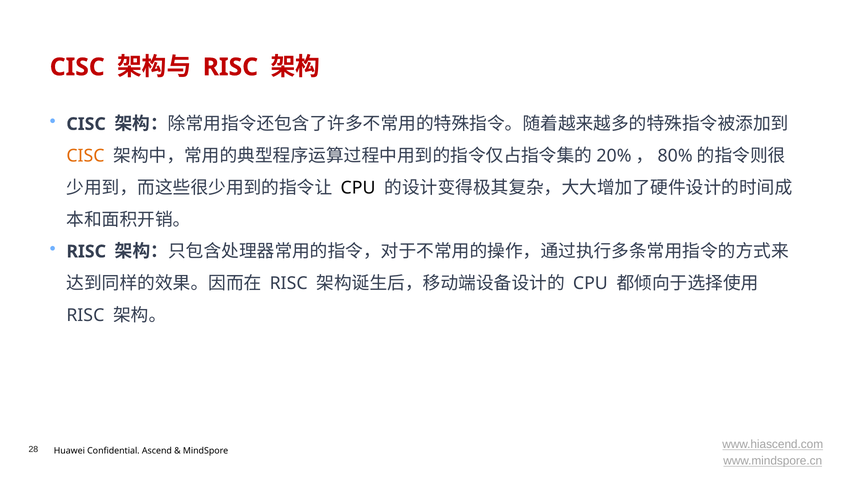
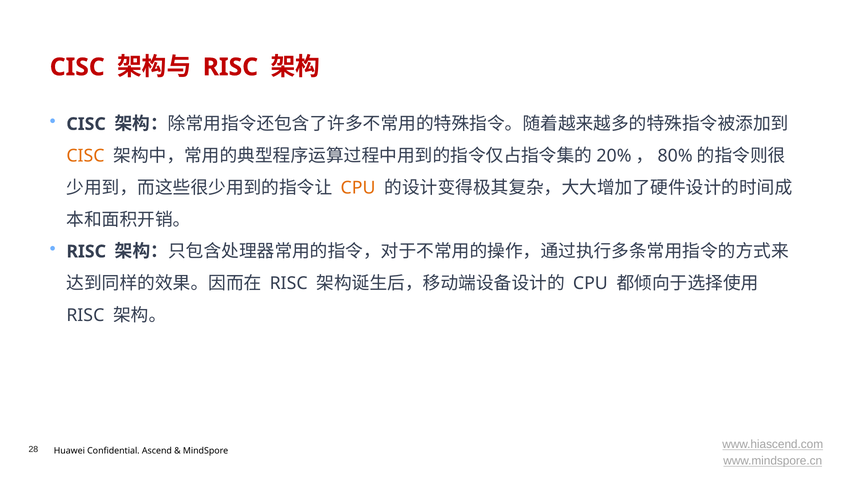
CPU colour: black -> orange (358, 188)
